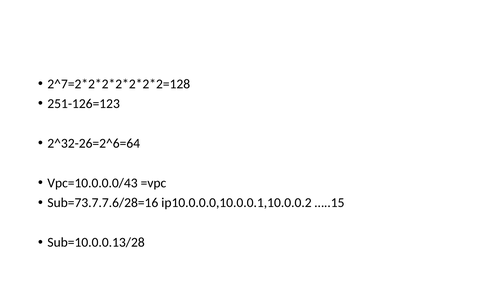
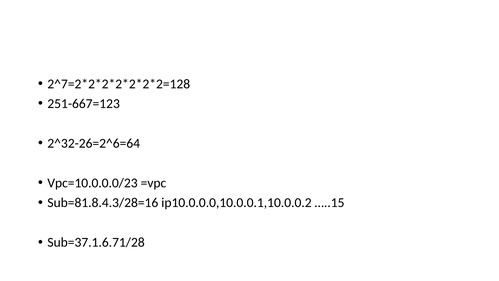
251-126=123: 251-126=123 -> 251-667=123 (84, 104)
Vpc=10.0.0.0/43: Vpc=10.0.0.0/43 -> Vpc=10.0.0.0/23 (92, 183)
Sub=73.7.7.6/28=16: Sub=73.7.7.6/28=16 -> Sub=81.8.4.3/28=16 (103, 203)
Sub=10.0.0.13/28: Sub=10.0.0.13/28 -> Sub=37.1.6.71/28 (96, 242)
